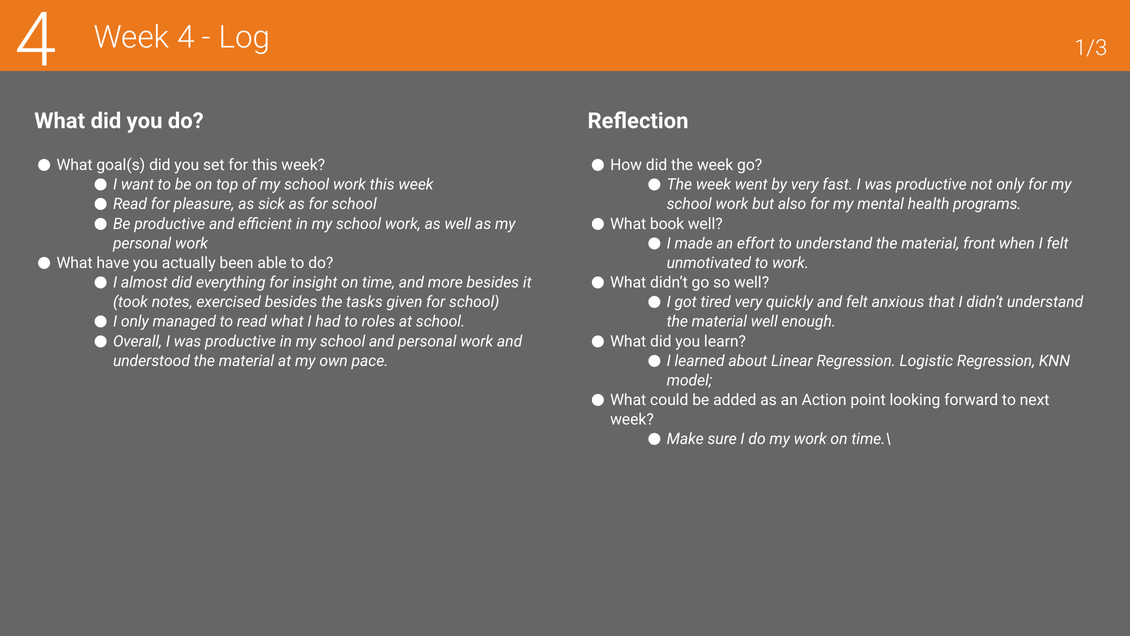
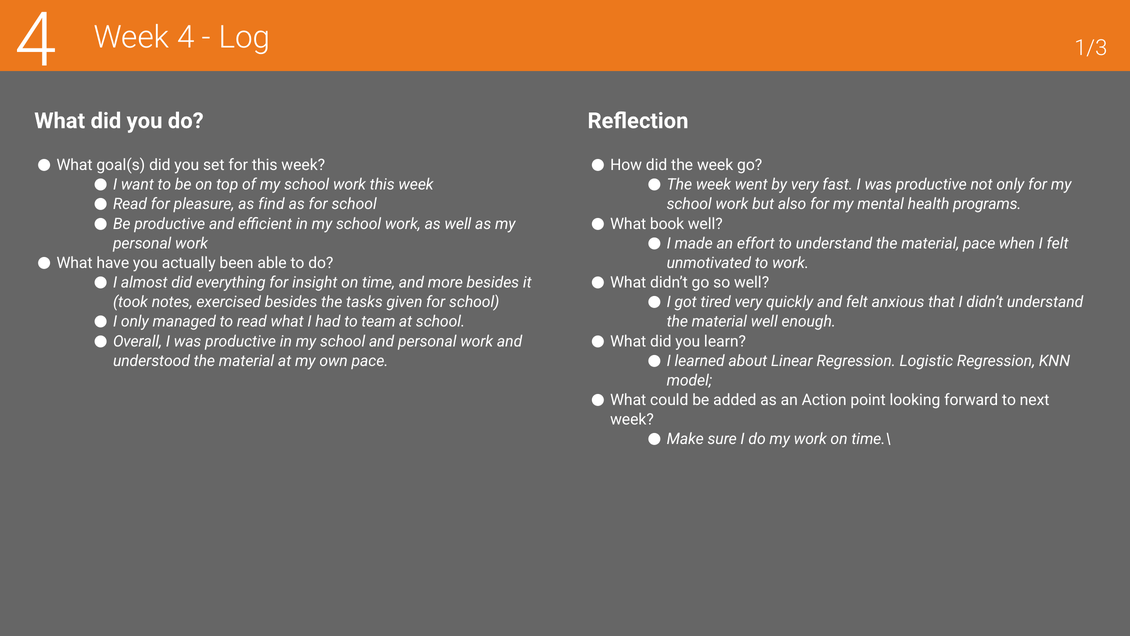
sick: sick -> find (271, 204)
material front: front -> pace (979, 243)
roles: roles -> team (378, 322)
